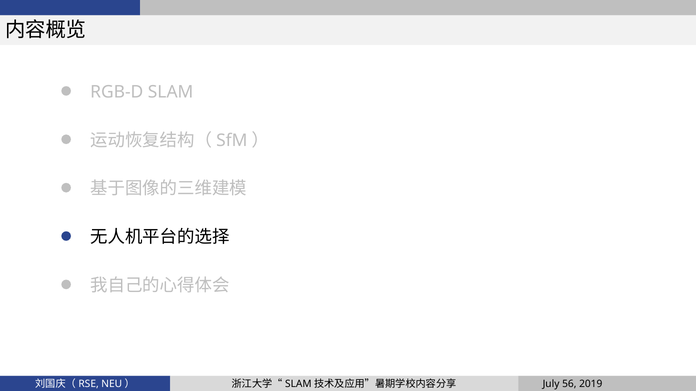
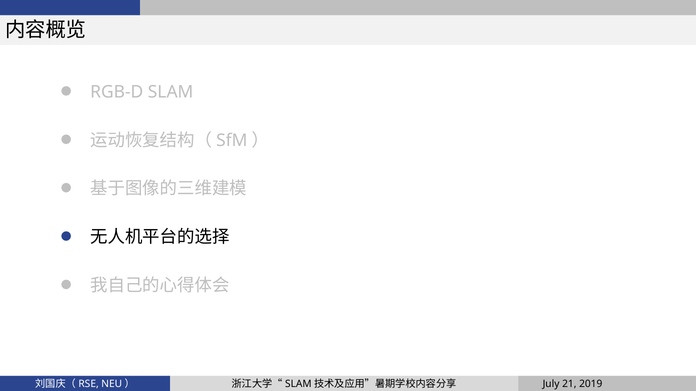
56: 56 -> 21 (569, 385)
